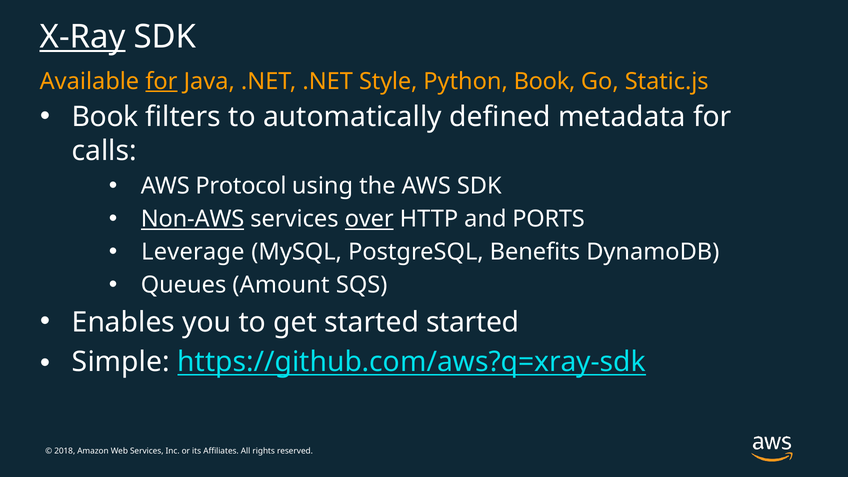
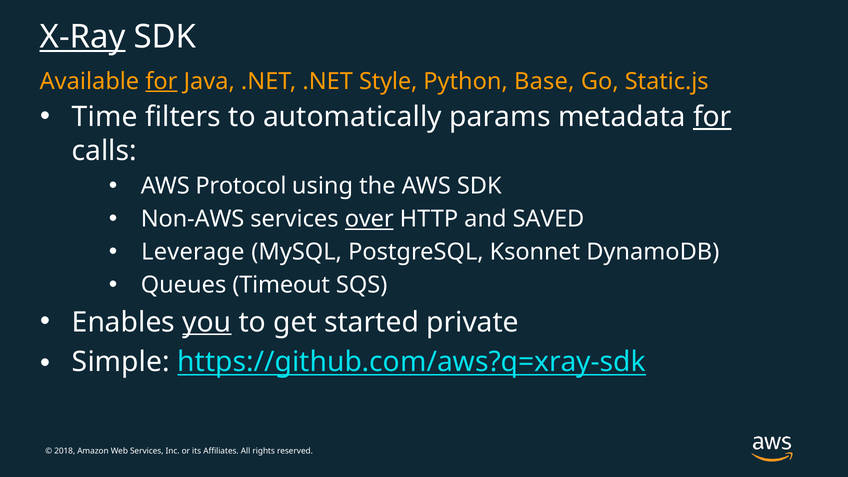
Python Book: Book -> Base (544, 81)
Book: Book -> Time (105, 117)
defined: defined -> params (500, 117)
for underline: none -> present (712, 117)
Non-AWS underline: present -> none (193, 219)
PORTS: PORTS -> SAVED (549, 219)
Benefits: Benefits -> Ksonnet (535, 252)
Amount: Amount -> Timeout (281, 285)
you underline: none -> present (207, 322)
started started: started -> private (473, 322)
